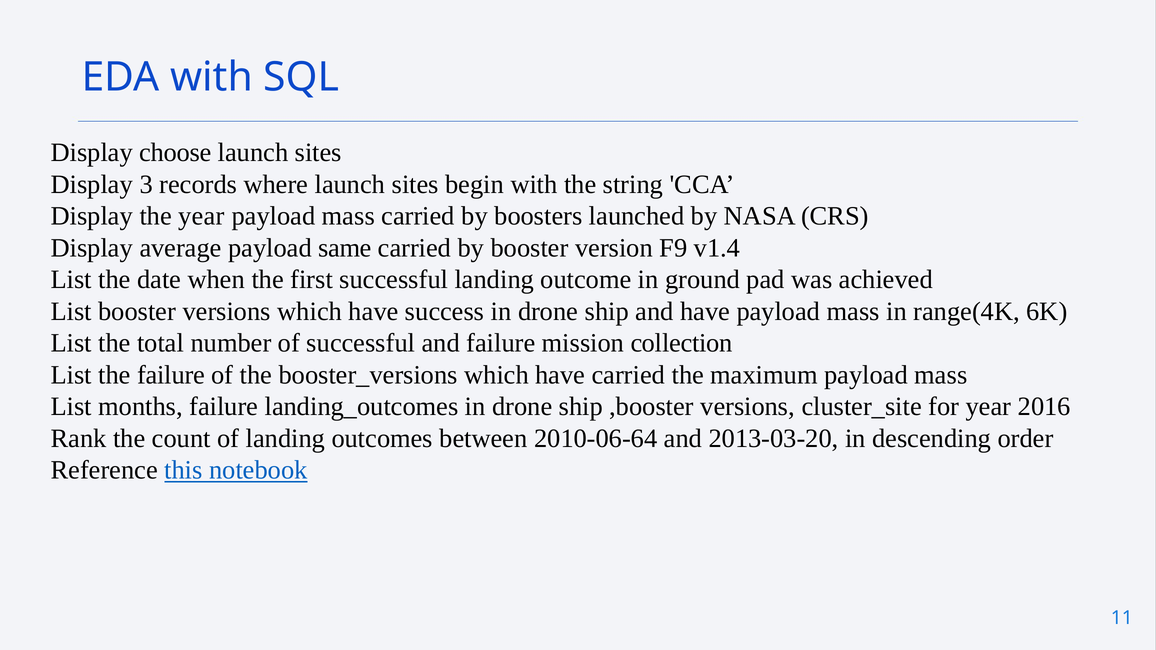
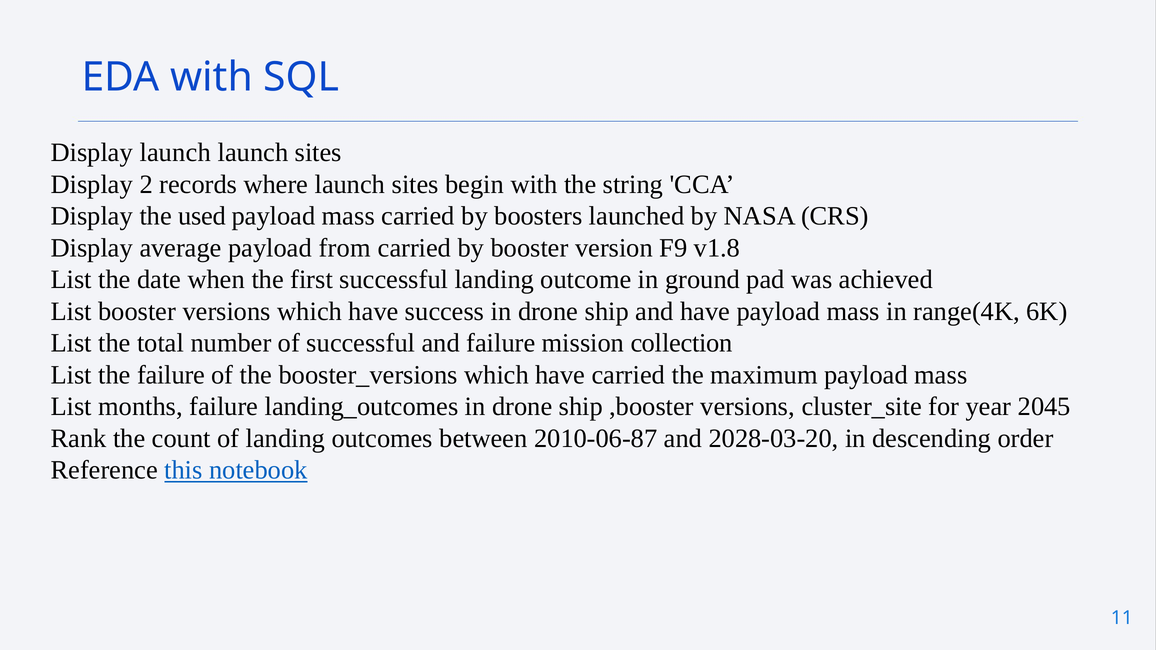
Display choose: choose -> launch (175, 153)
3: 3 -> 2 (146, 184)
the year: year -> used (202, 216)
same: same -> from (345, 248)
v1.4: v1.4 -> v1.8 (717, 248)
2016: 2016 -> 2045 (1044, 407)
2010-06-64: 2010-06-64 -> 2010-06-87 (596, 439)
2013-03-20: 2013-03-20 -> 2028-03-20 (774, 439)
